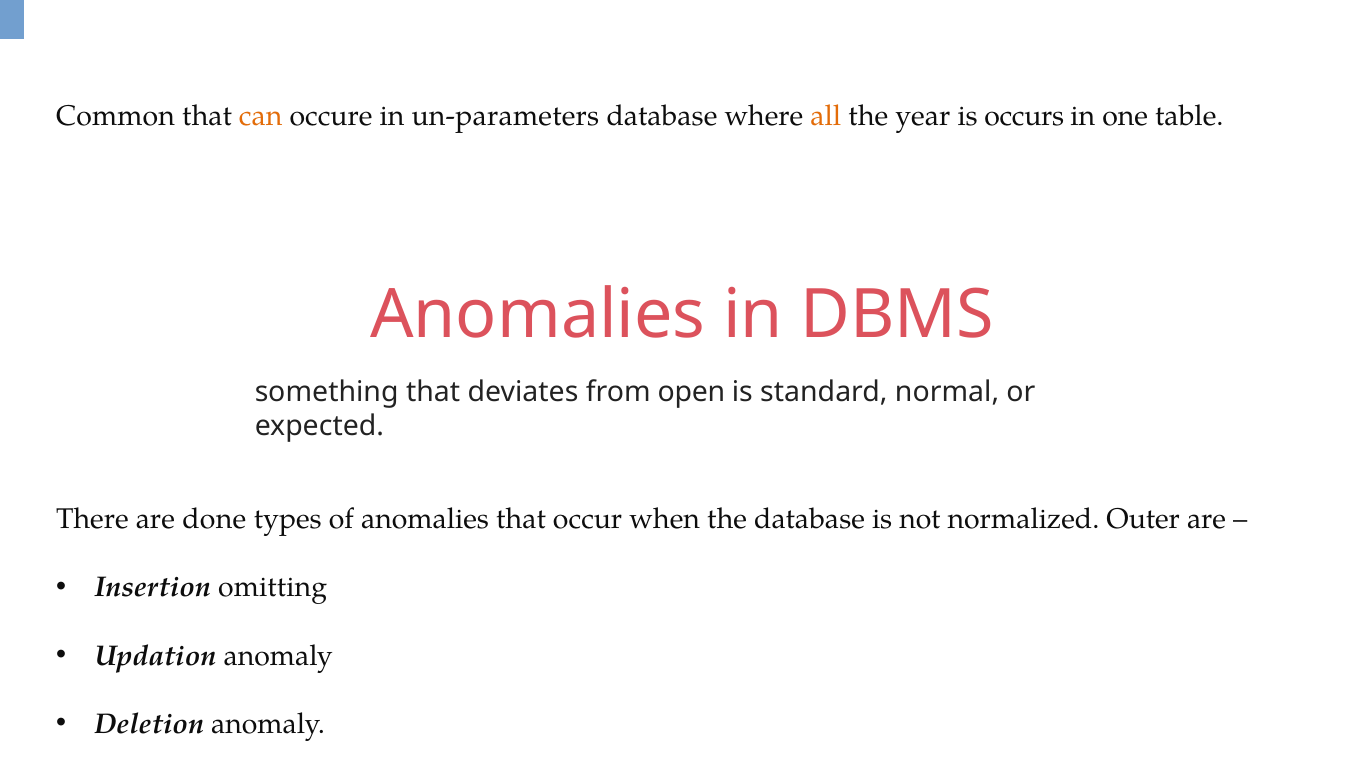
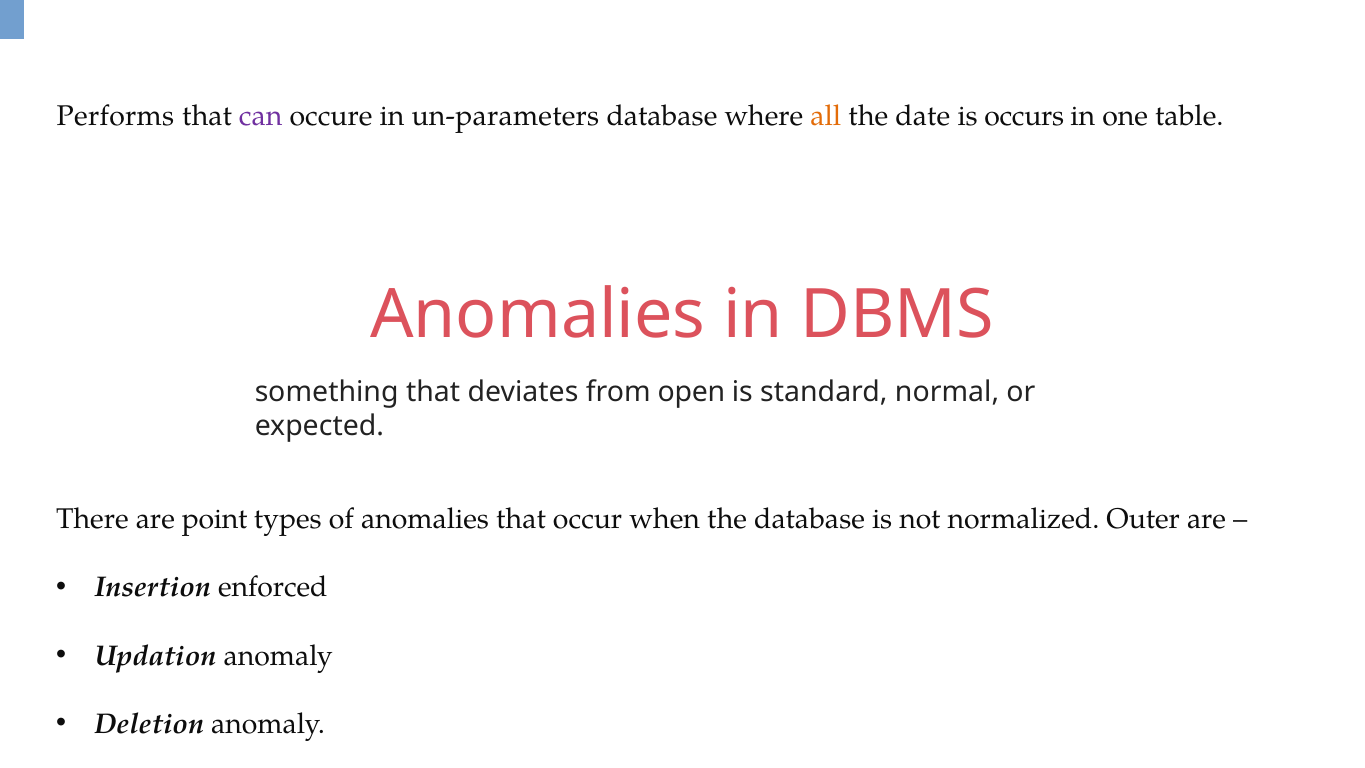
Common: Common -> Performs (115, 116)
can colour: orange -> purple (261, 116)
year: year -> date (923, 116)
done: done -> point (215, 519)
omitting: omitting -> enforced (273, 587)
